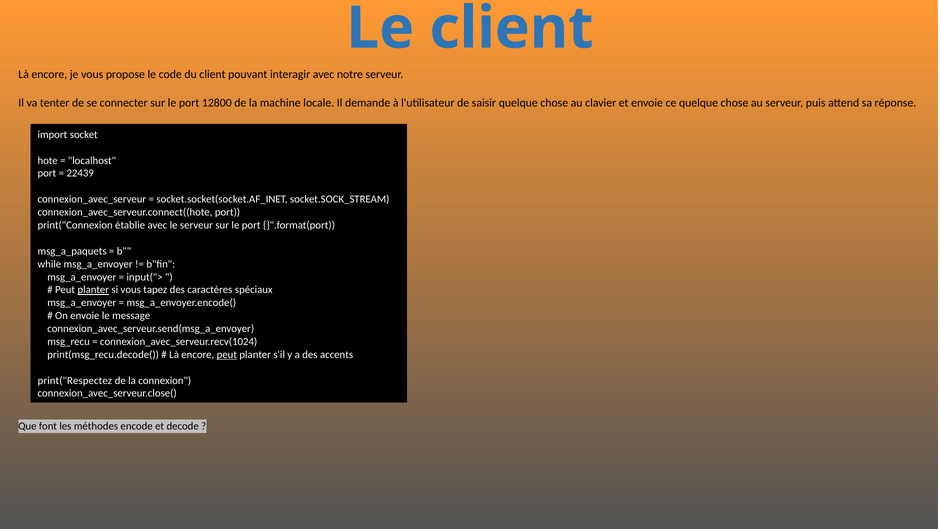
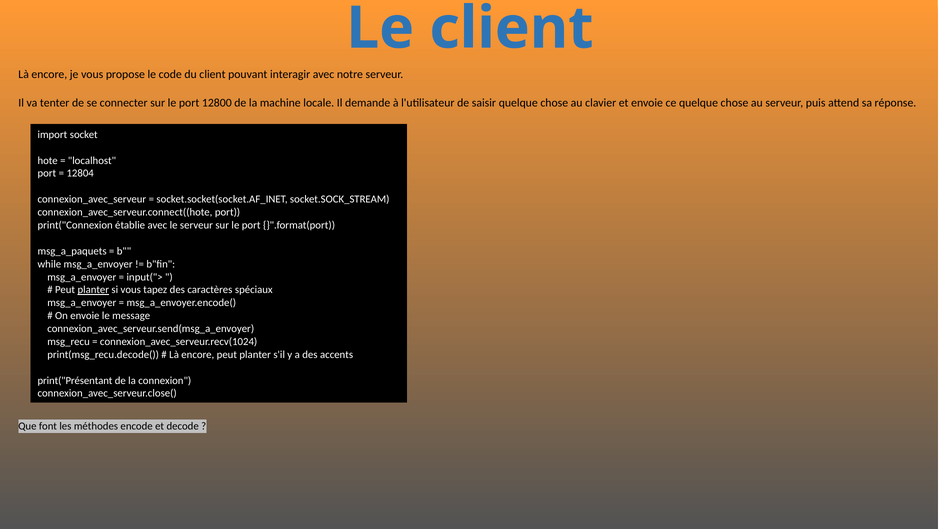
22439: 22439 -> 12804 (80, 173)
peut underline: present -> none (227, 354)
print("Respectez: print("Respectez -> print("Présentant (75, 380)
